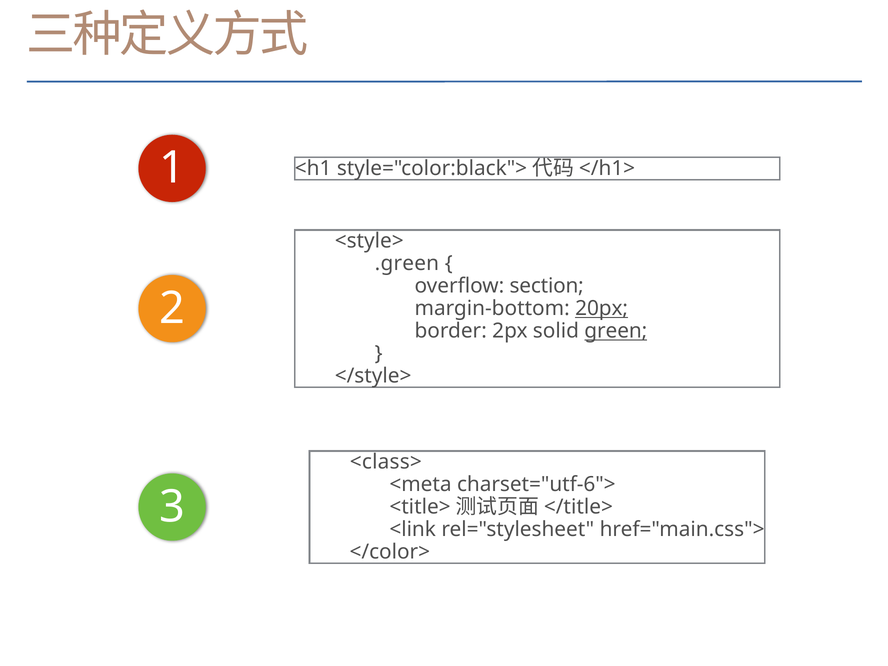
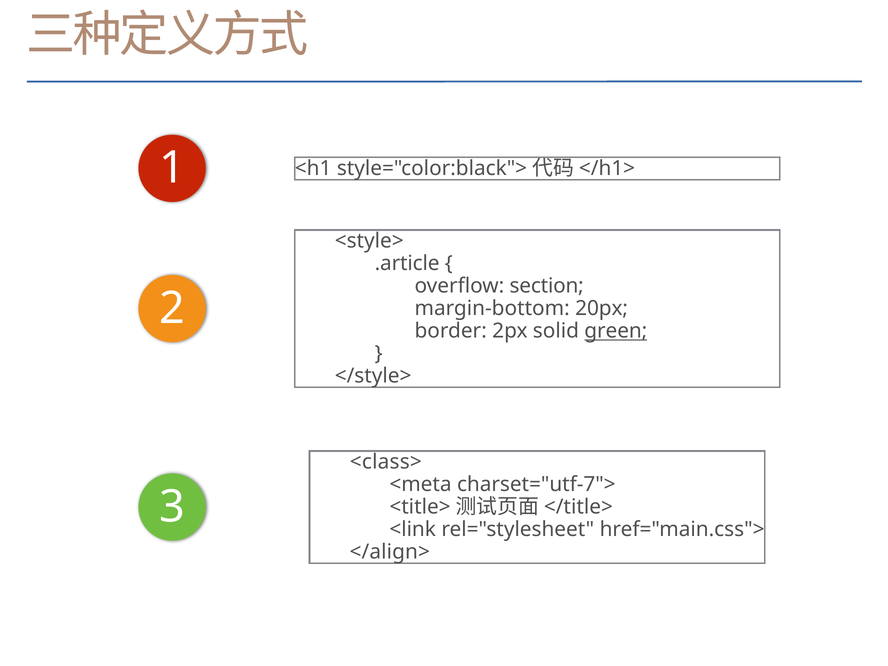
.green: .green -> .article (407, 264)
20px underline: present -> none (602, 308)
charset="utf-6">: charset="utf-6"> -> charset="utf-7"> (536, 484)
</color>: </color> -> </align> (390, 552)
